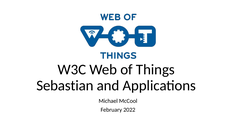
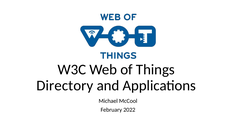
Sebastian: Sebastian -> Directory (65, 85)
